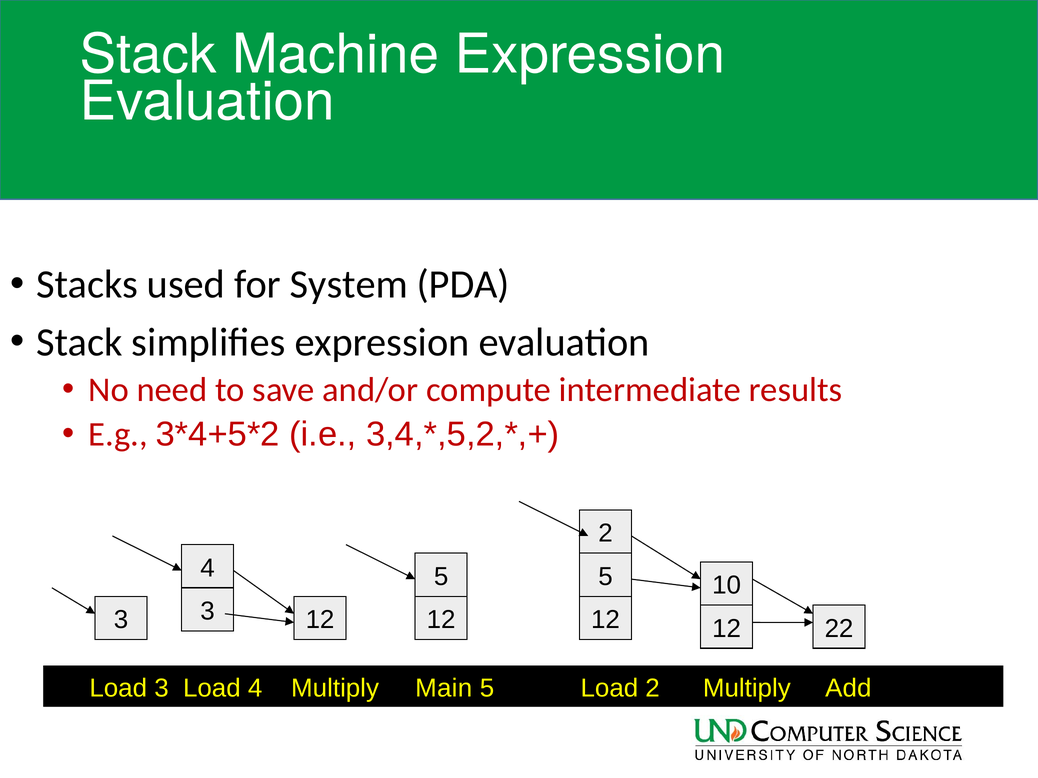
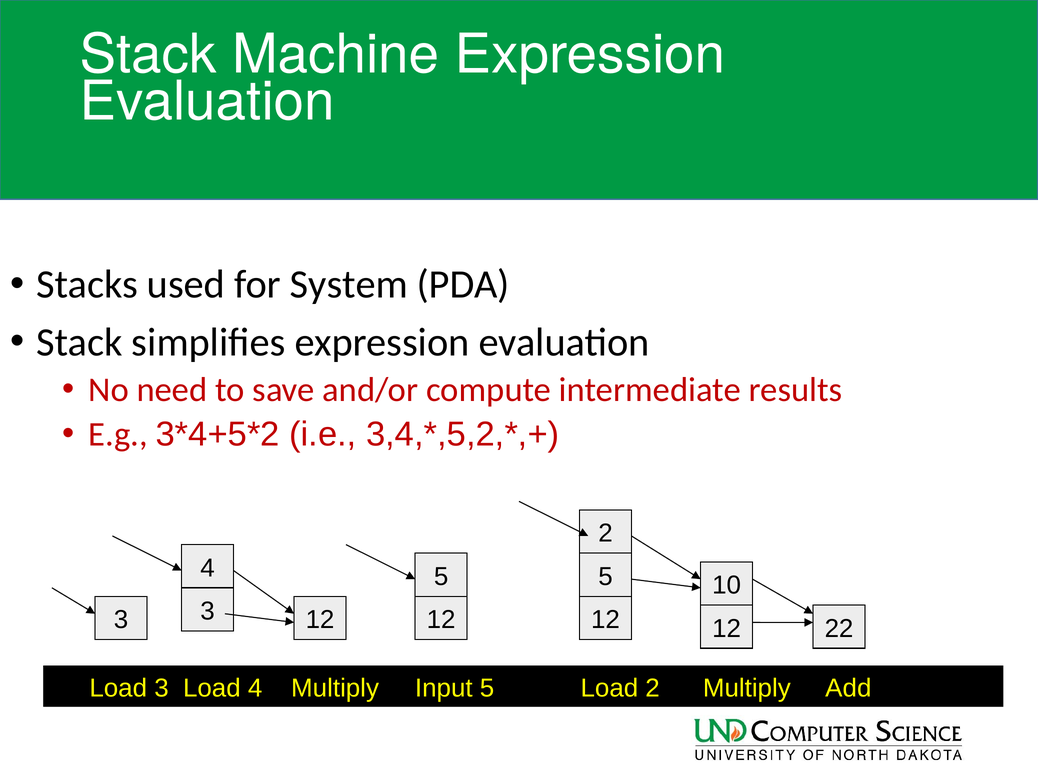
Main: Main -> Input (444, 688)
